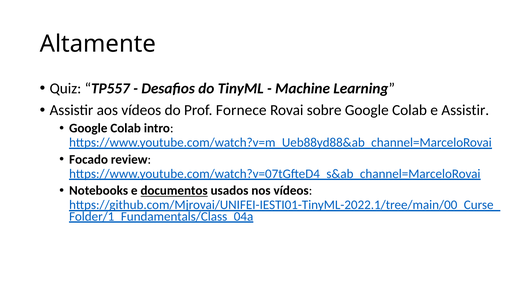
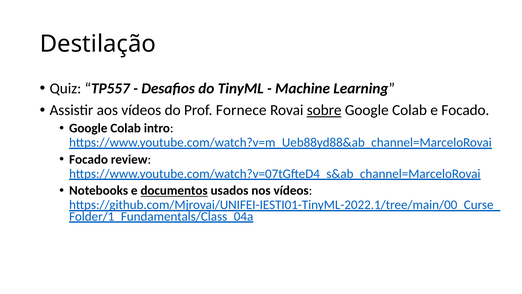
Altamente: Altamente -> Destilação (98, 44)
sobre underline: none -> present (324, 110)
e Assistir: Assistir -> Focado (465, 110)
